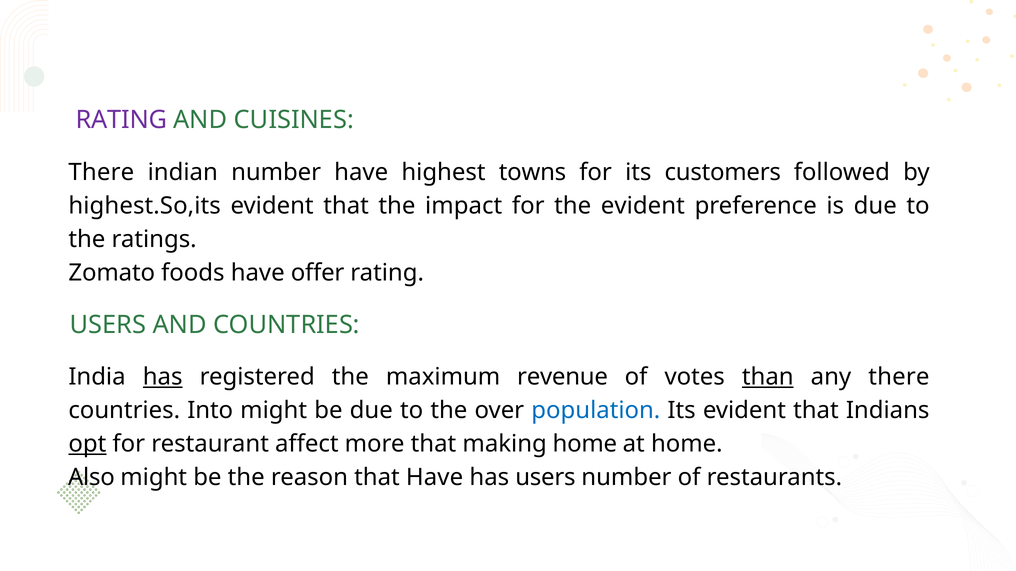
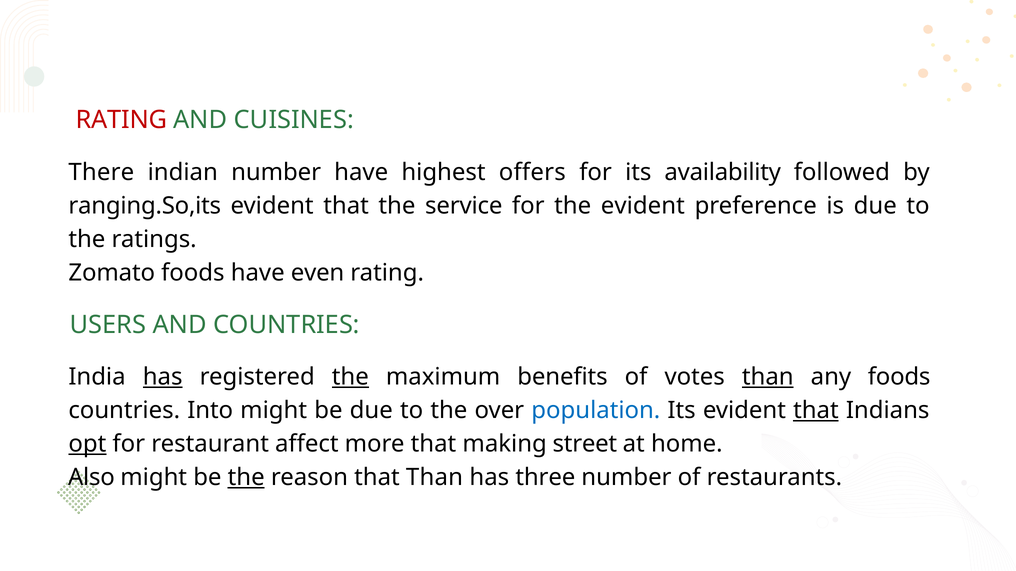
RATING colour: purple -> red (121, 120)
towns: towns -> offers (532, 172)
customers: customers -> availability (723, 172)
highest.So,its: highest.So,its -> ranging.So,its (145, 206)
impact: impact -> service (464, 206)
offer: offer -> even (318, 273)
the underline: none -> present (350, 377)
revenue: revenue -> benefits (562, 377)
any there: there -> foods (899, 377)
that underline: none -> present (816, 411)
making home: home -> street (585, 444)
the underline: none -> present (246, 478)
that Have: Have -> Than (434, 478)
has users: users -> three (545, 478)
